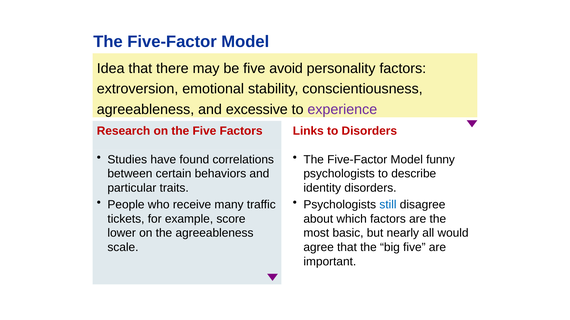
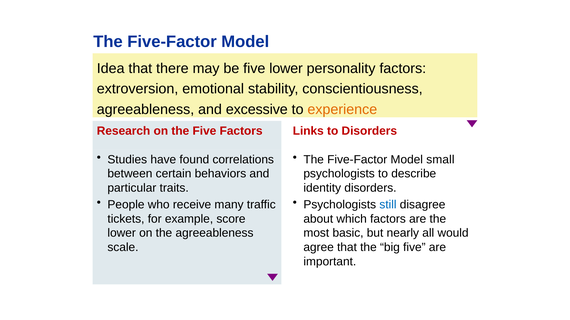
five avoid: avoid -> lower (286, 68)
experience colour: purple -> orange (342, 110)
funny: funny -> small (440, 160)
